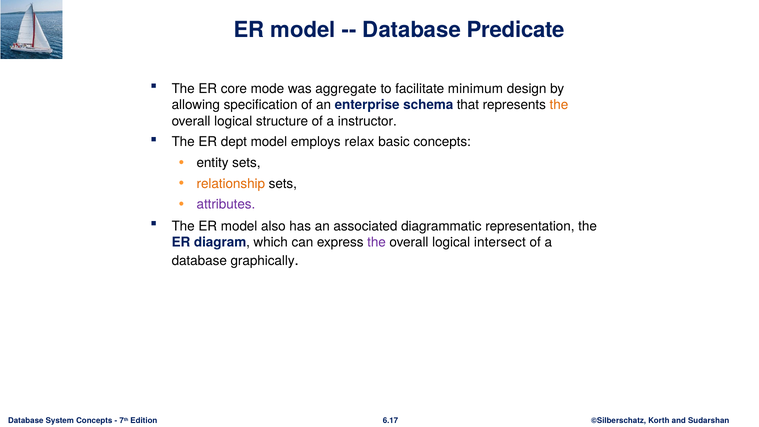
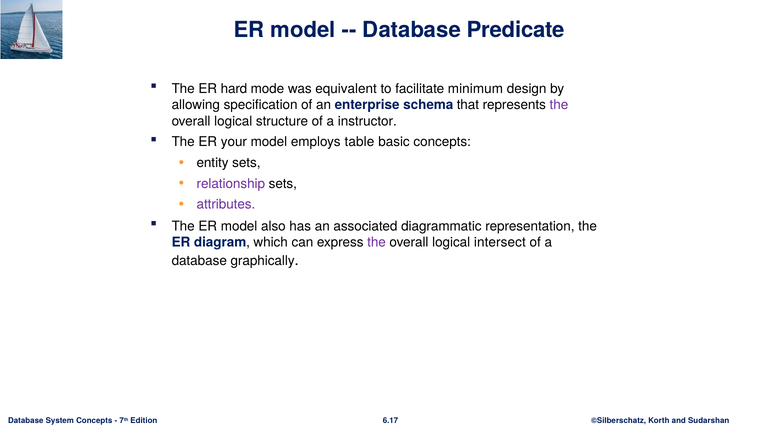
core: core -> hard (234, 89)
aggregate: aggregate -> equivalent (346, 89)
the colour: orange -> purple (559, 105)
dept: dept -> your (234, 142)
relax: relax -> table (359, 142)
relationship colour: orange -> purple (231, 184)
